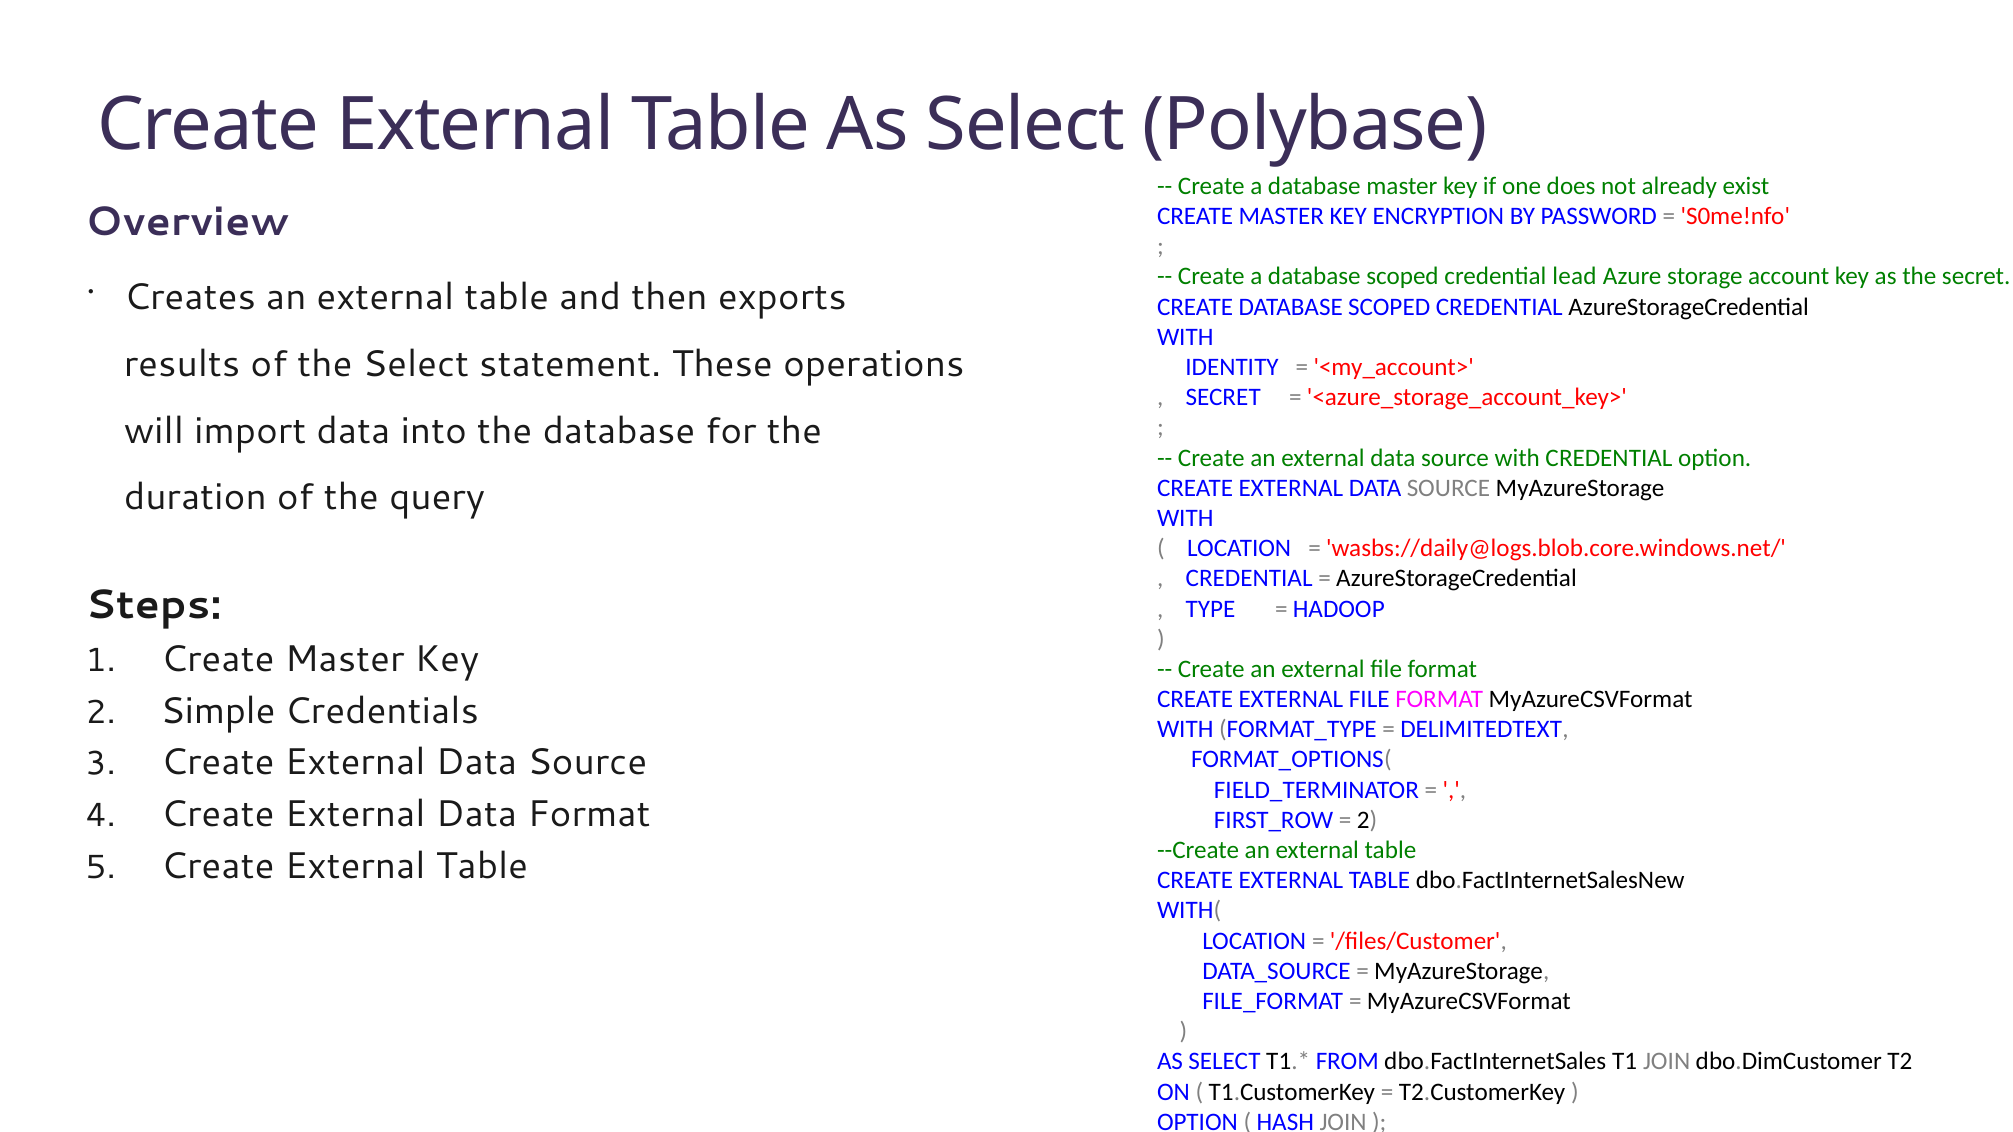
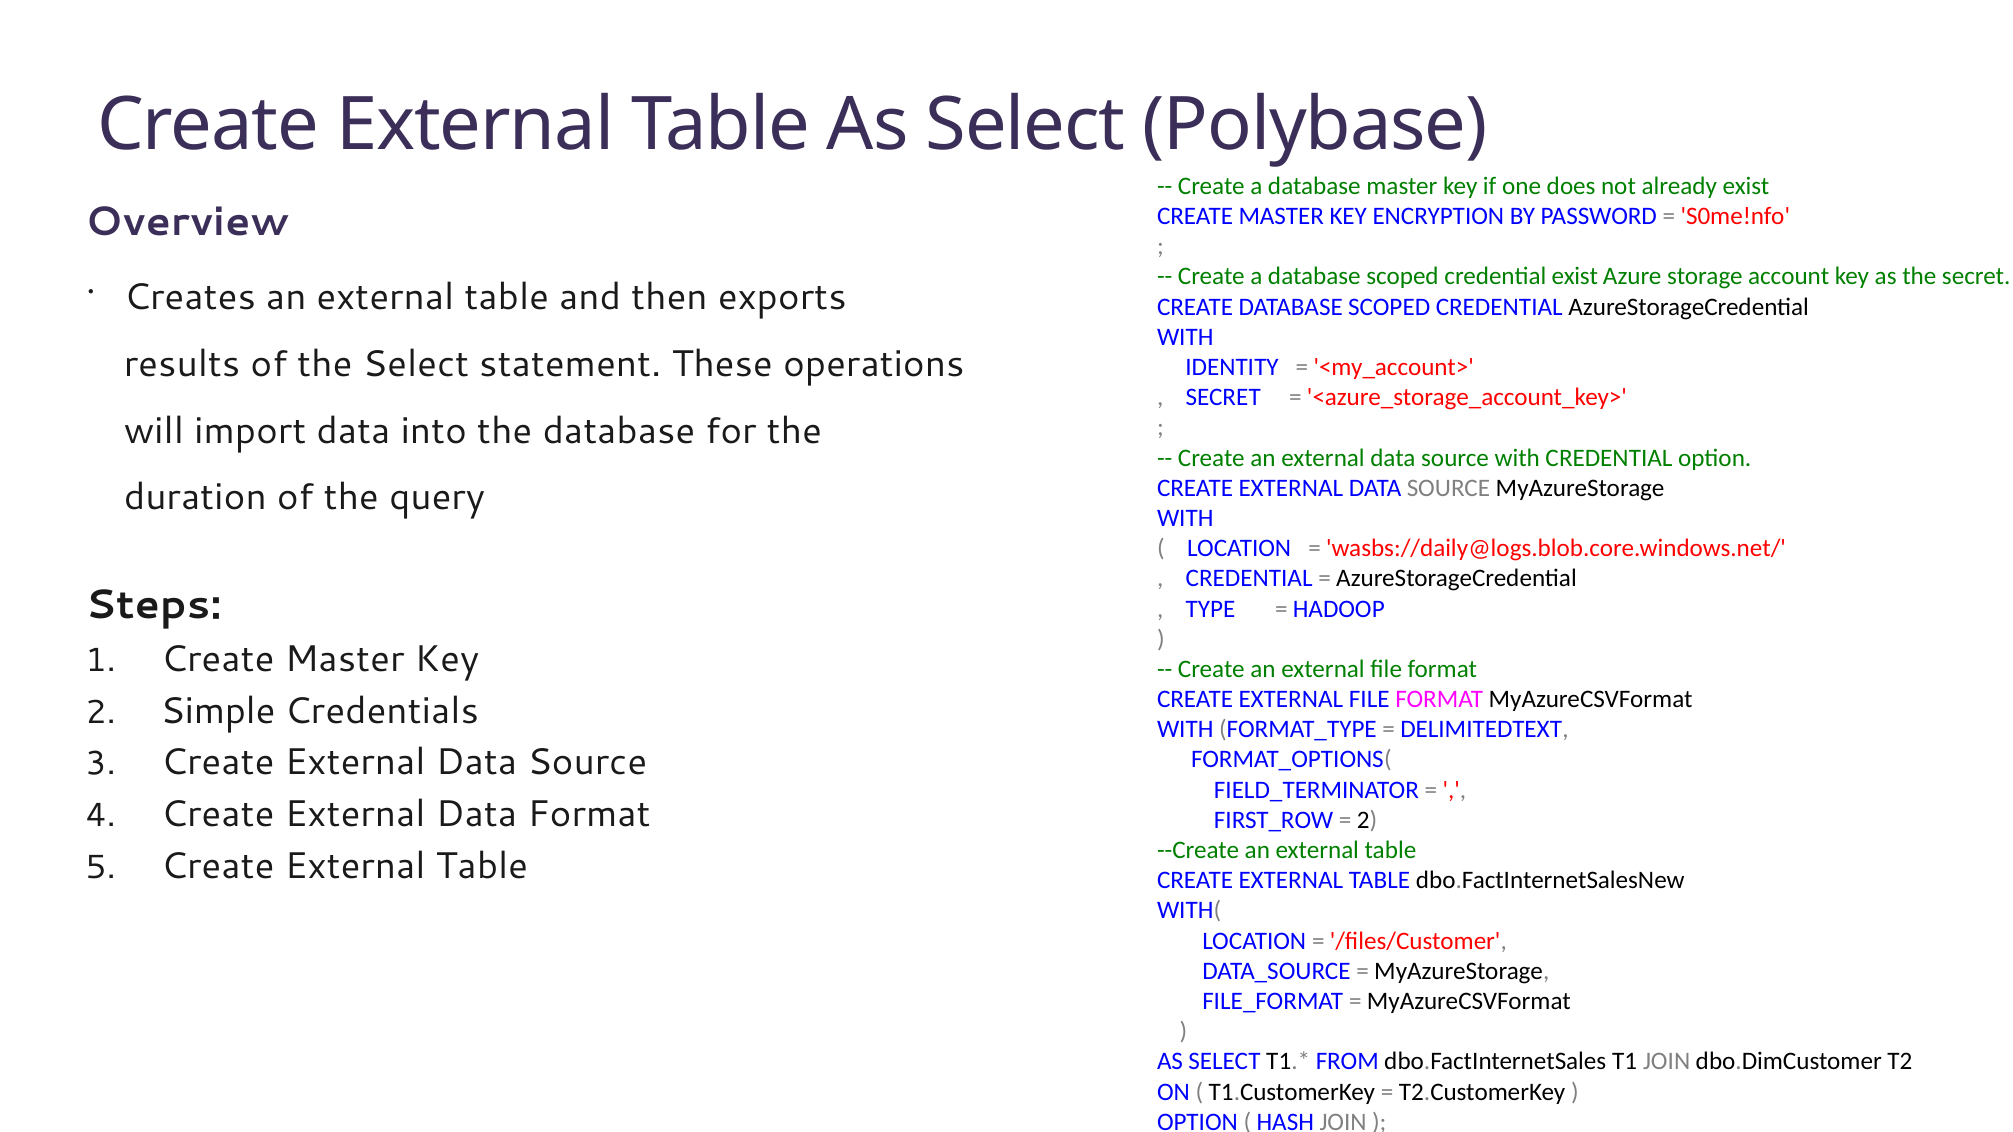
credential lead: lead -> exist (1575, 277)
